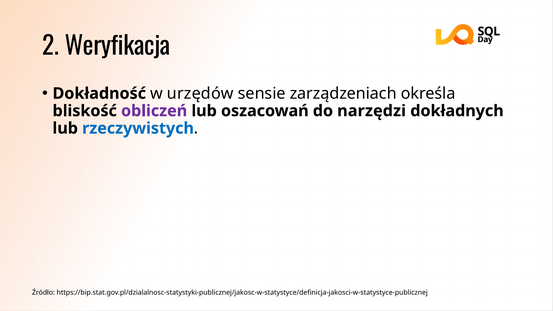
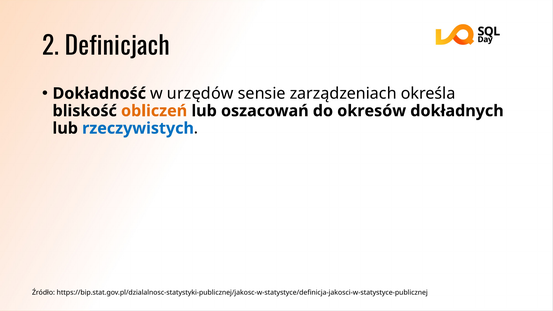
Weryfikacja: Weryfikacja -> Definicjach (117, 46)
obliczeń colour: purple -> orange (154, 111)
narzędzi: narzędzi -> okresów (372, 111)
